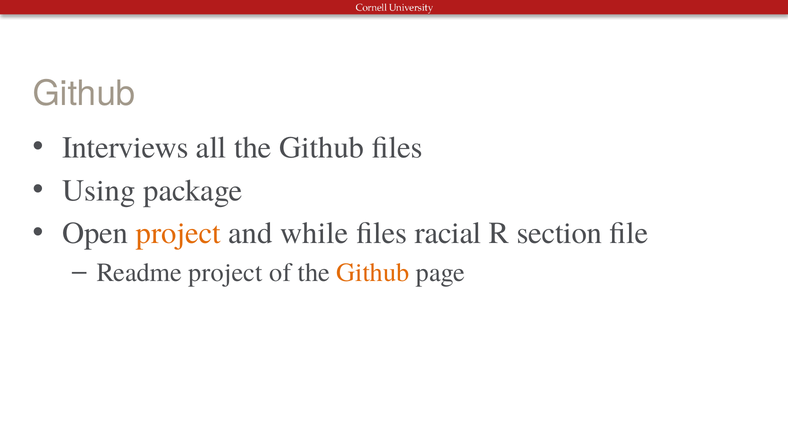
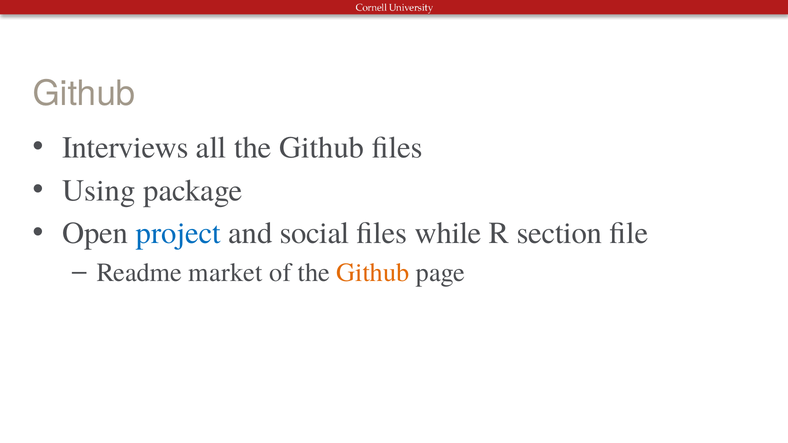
project colour: orange -> blue (178, 233)
while: while -> social (315, 233)
racial: racial -> while (448, 233)
Readme project: project -> market (226, 273)
